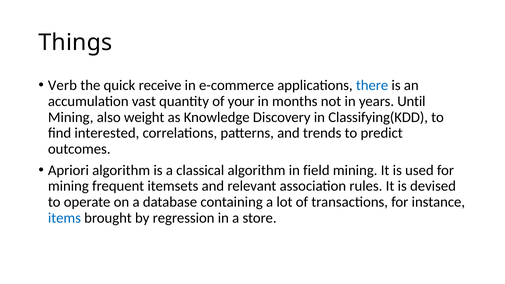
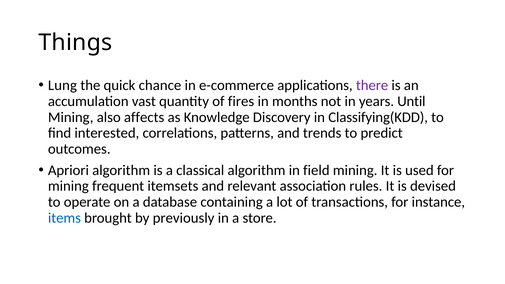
Verb: Verb -> Lung (62, 85)
receive: receive -> chance (160, 85)
there colour: blue -> purple (372, 85)
your: your -> fires (241, 101)
weight: weight -> affects (144, 117)
regression: regression -> previously (184, 218)
